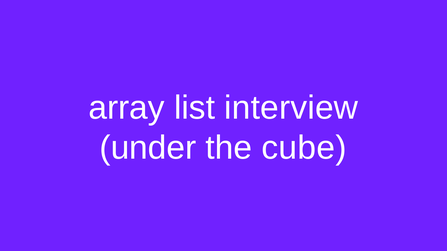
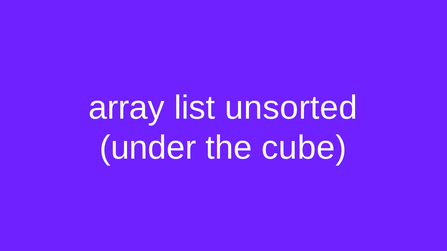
interview: interview -> unsorted (291, 108)
